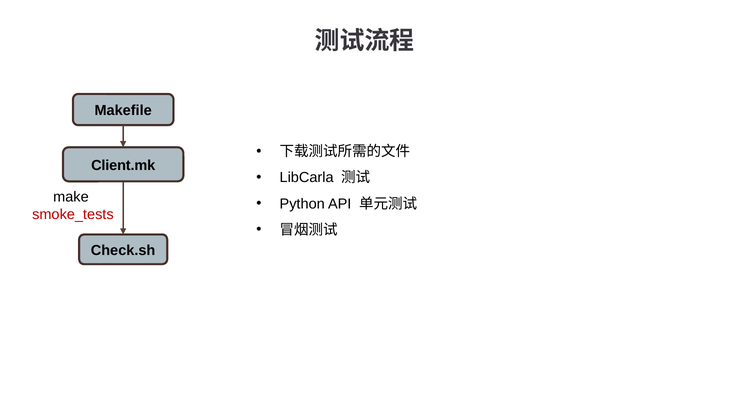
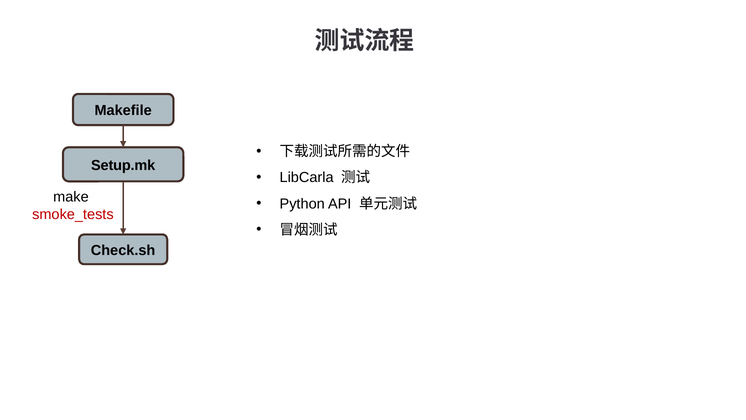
Client.mk: Client.mk -> Setup.mk (123, 165)
